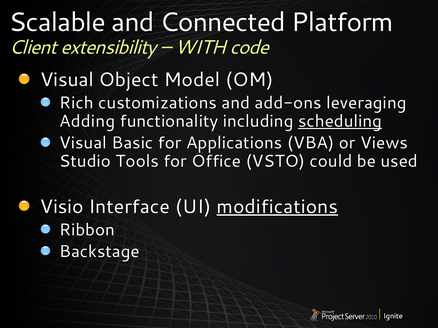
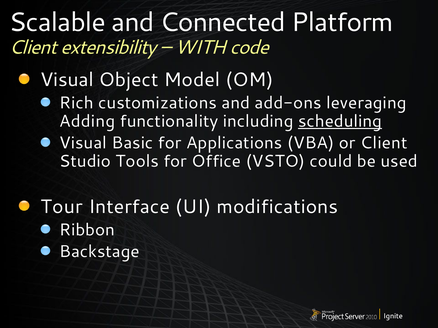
or Views: Views -> Client (384, 143)
Visio: Visio -> Tour (62, 207)
modifications underline: present -> none (277, 207)
